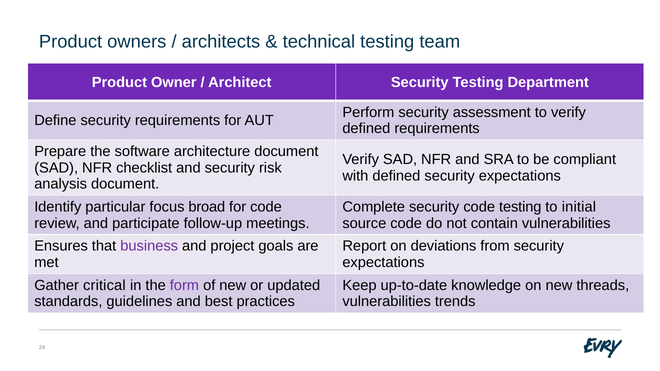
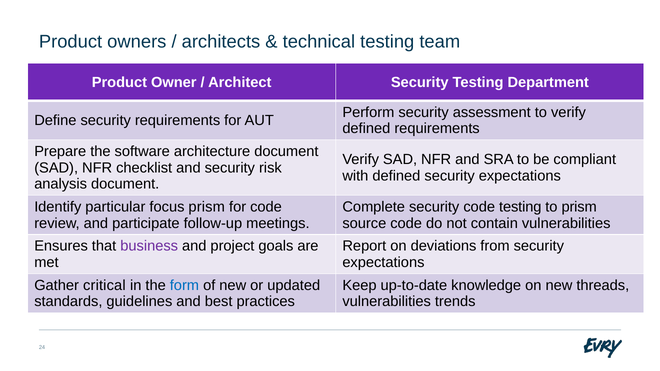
focus broad: broad -> prism (207, 207)
to initial: initial -> prism (579, 207)
form colour: purple -> blue (184, 286)
